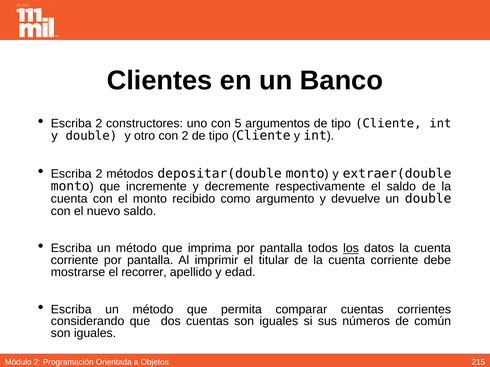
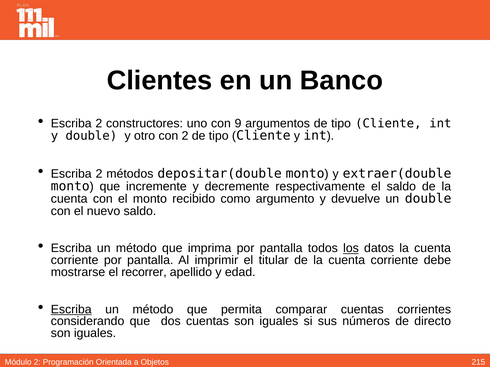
5: 5 -> 9 (238, 124)
Escriba underline: none -> present (71, 310)
común: común -> directo (433, 322)
